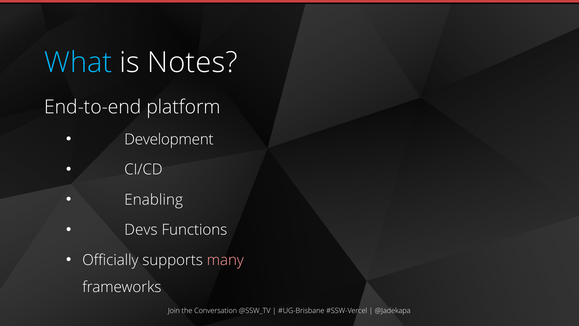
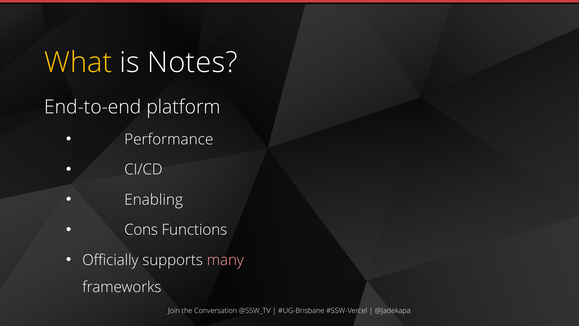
What colour: light blue -> yellow (78, 63)
Development: Development -> Performance (169, 139)
Devs: Devs -> Cons (141, 230)
